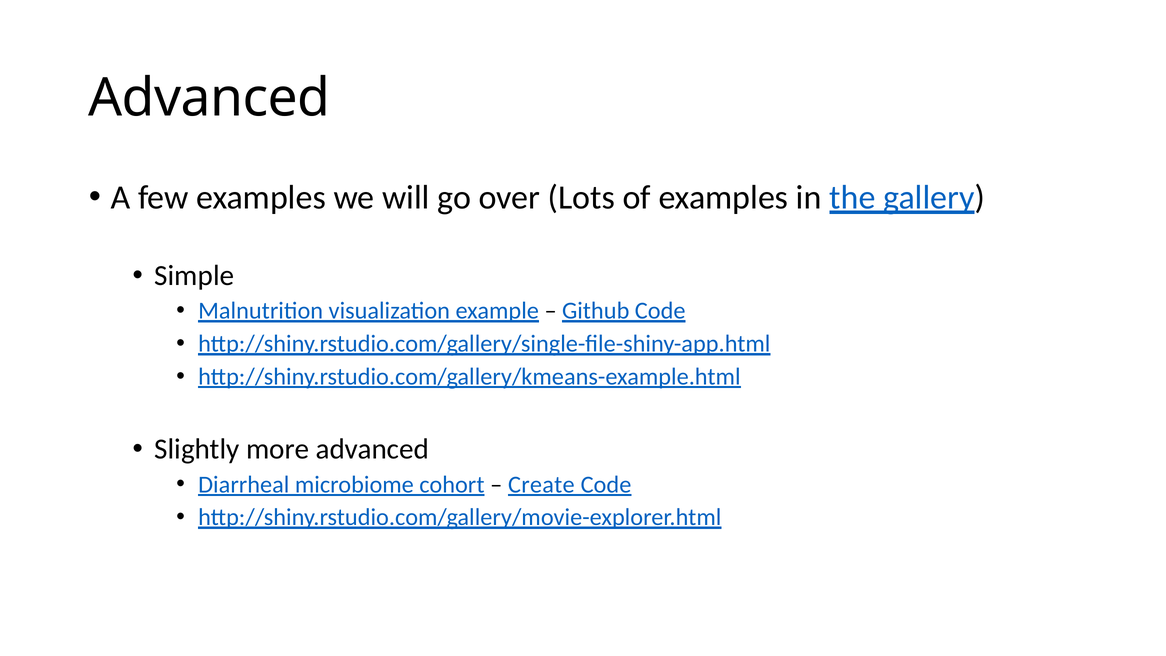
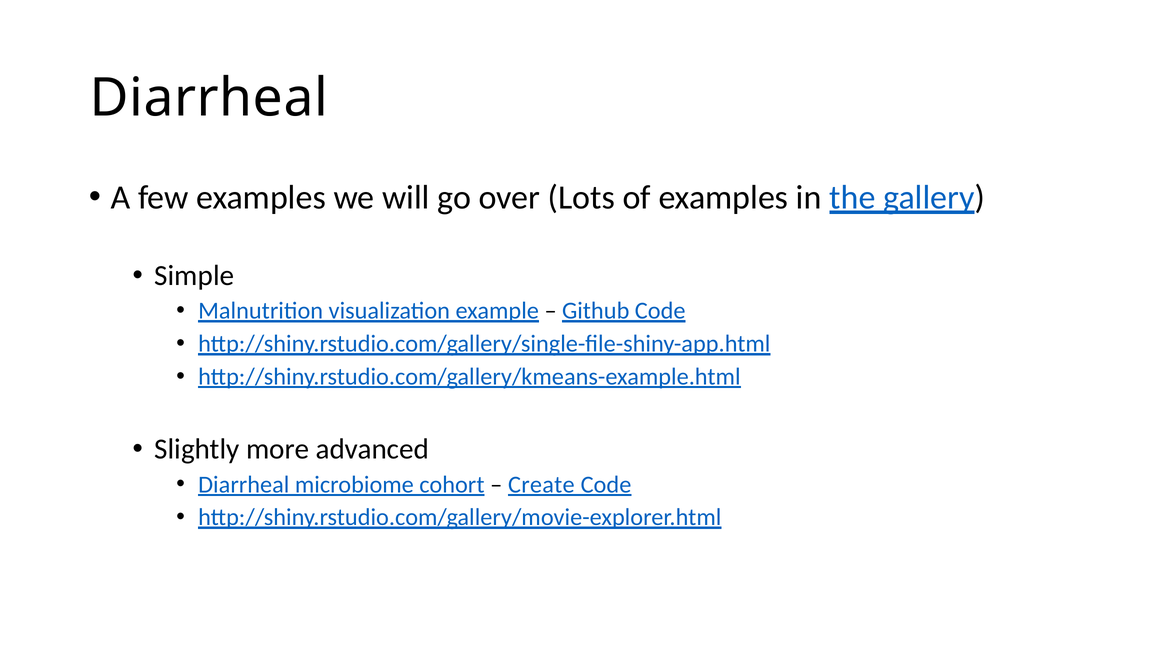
Advanced: Advanced -> Diarrheal (209, 98)
